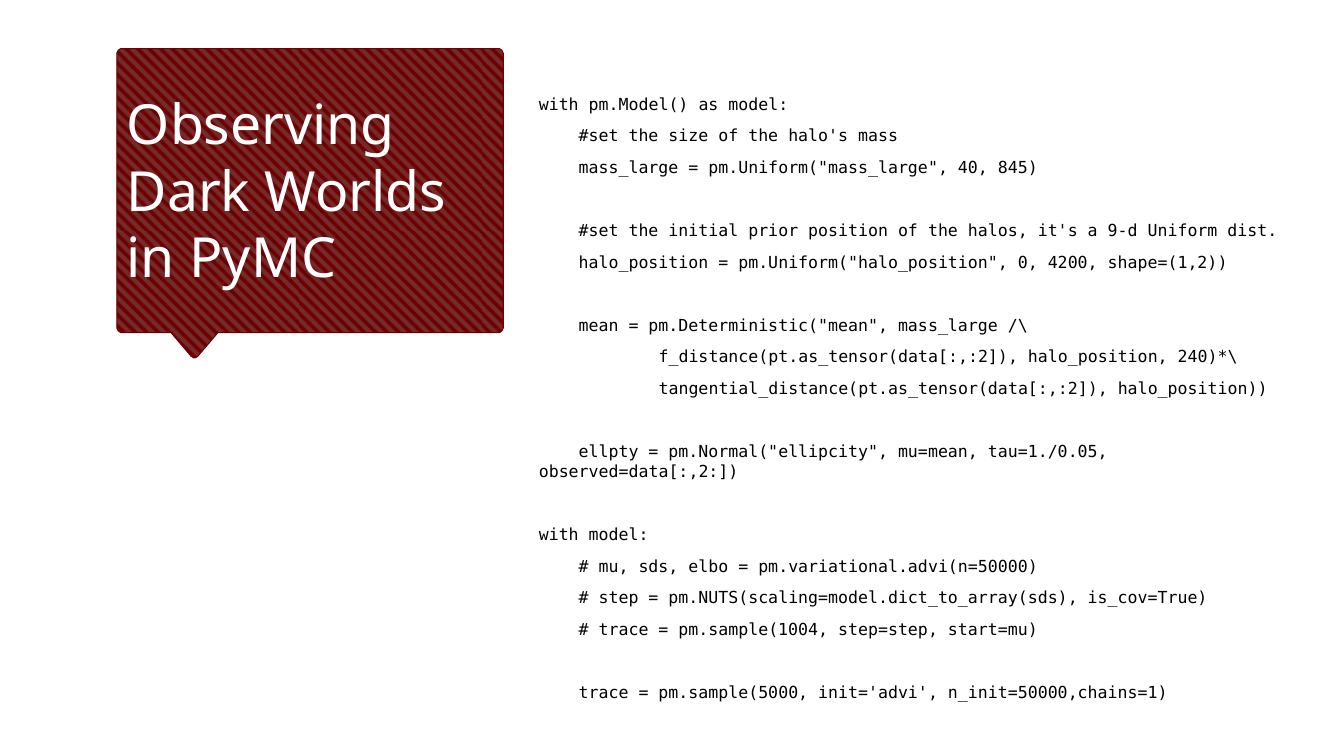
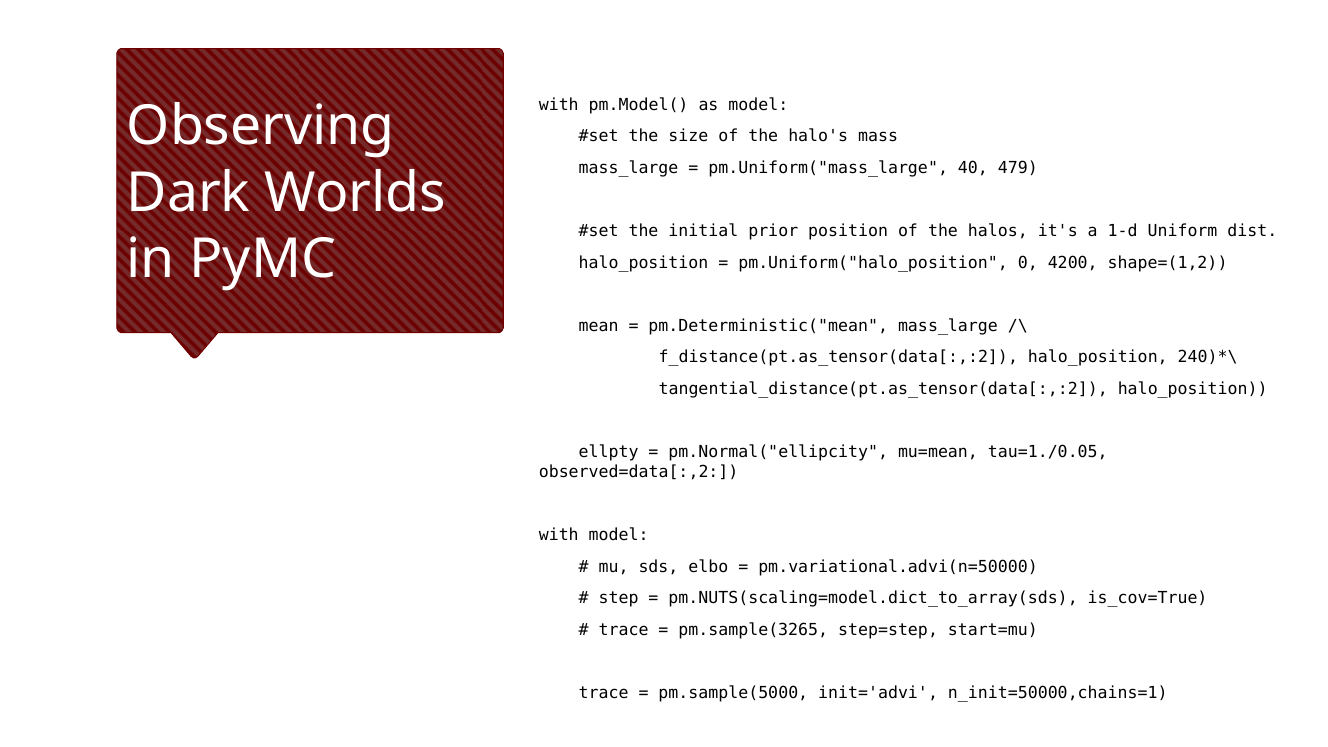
845: 845 -> 479 (1018, 168)
9-d: 9-d -> 1-d (1123, 231)
pm.sample(1004: pm.sample(1004 -> pm.sample(3265 (753, 630)
